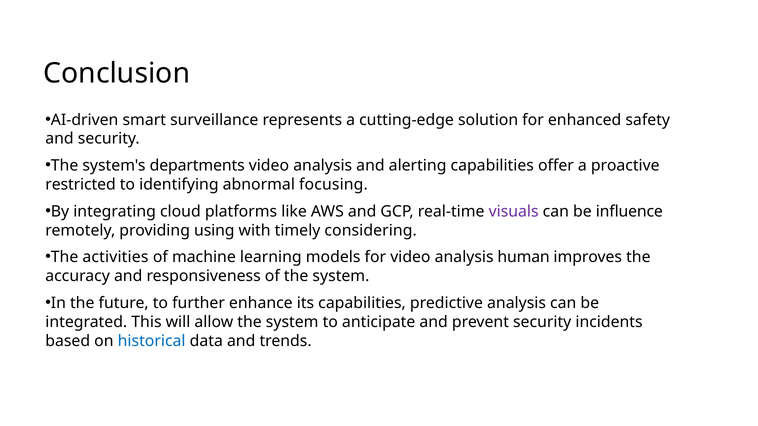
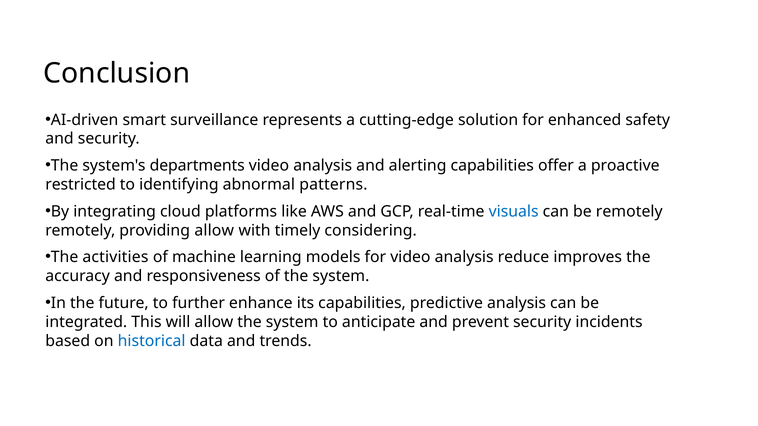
focusing: focusing -> patterns (333, 185)
visuals colour: purple -> blue (514, 212)
be influence: influence -> remotely (629, 212)
providing using: using -> allow (214, 231)
human: human -> reduce (523, 257)
